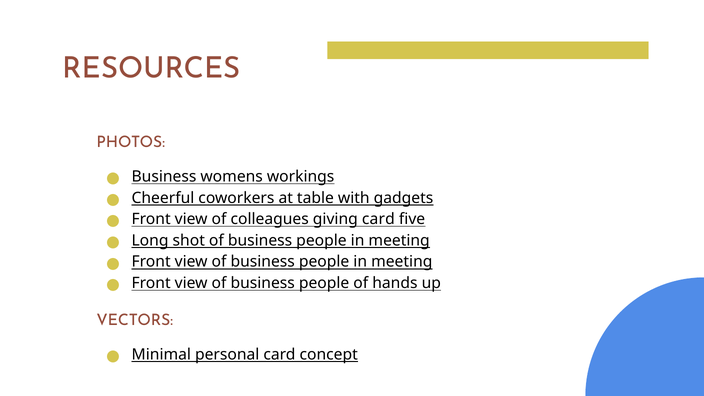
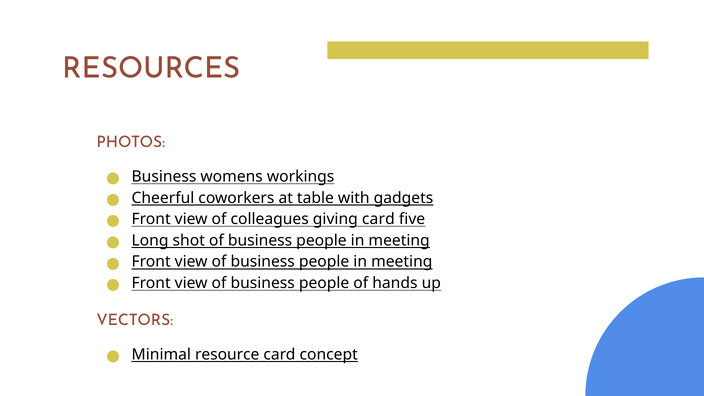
personal: personal -> resource (227, 354)
